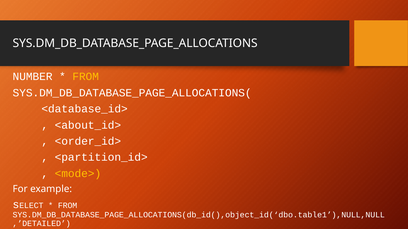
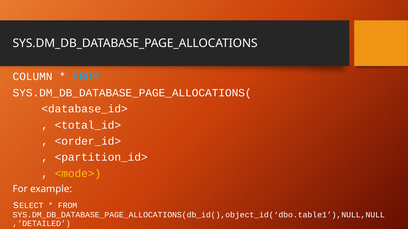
NUMBER: NUMBER -> COLUMN (33, 77)
FROM colour: yellow -> light blue (86, 77)
<about_id>: <about_id> -> <total_id> (88, 125)
